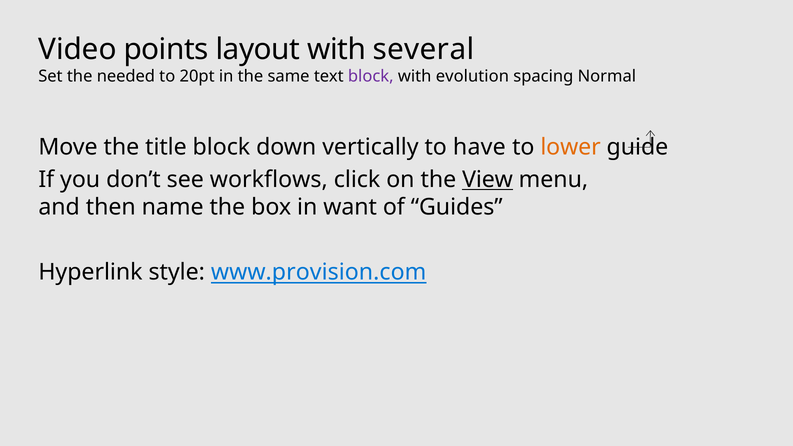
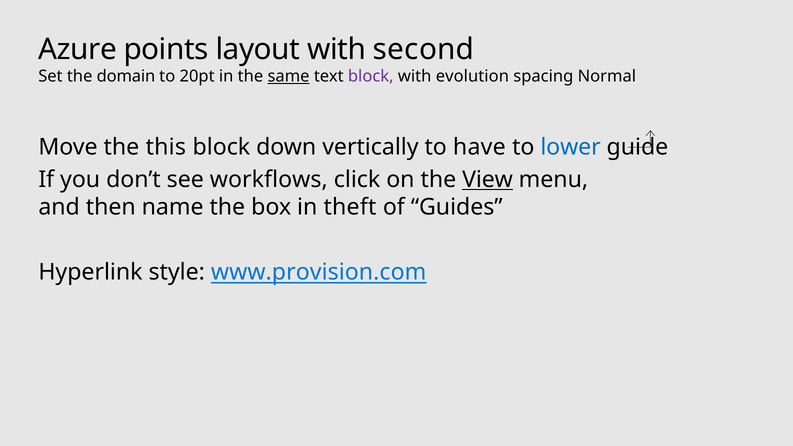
Video: Video -> Azure (78, 50)
several: several -> second (424, 50)
needed: needed -> domain (126, 76)
same underline: none -> present (289, 76)
title: title -> this (166, 147)
lower colour: orange -> blue (571, 147)
want: want -> theft (350, 207)
